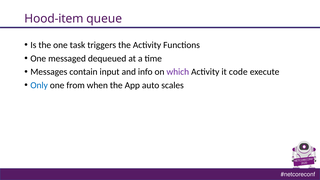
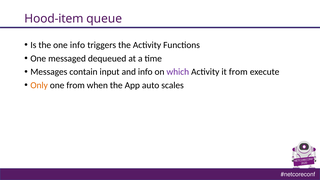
one task: task -> info (77, 45)
it code: code -> from (238, 72)
Only colour: blue -> orange (39, 85)
